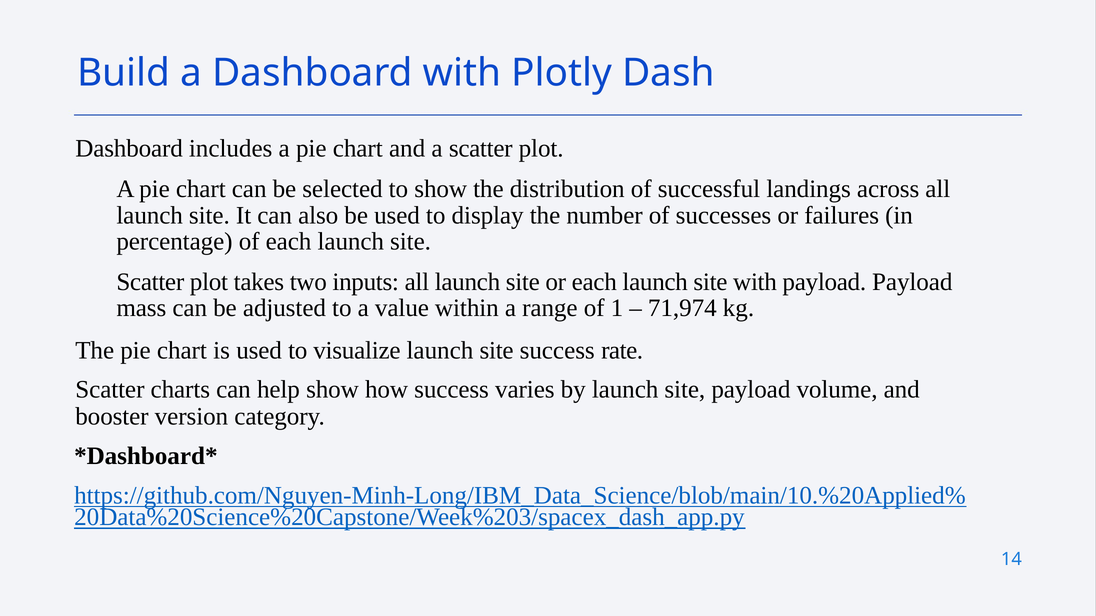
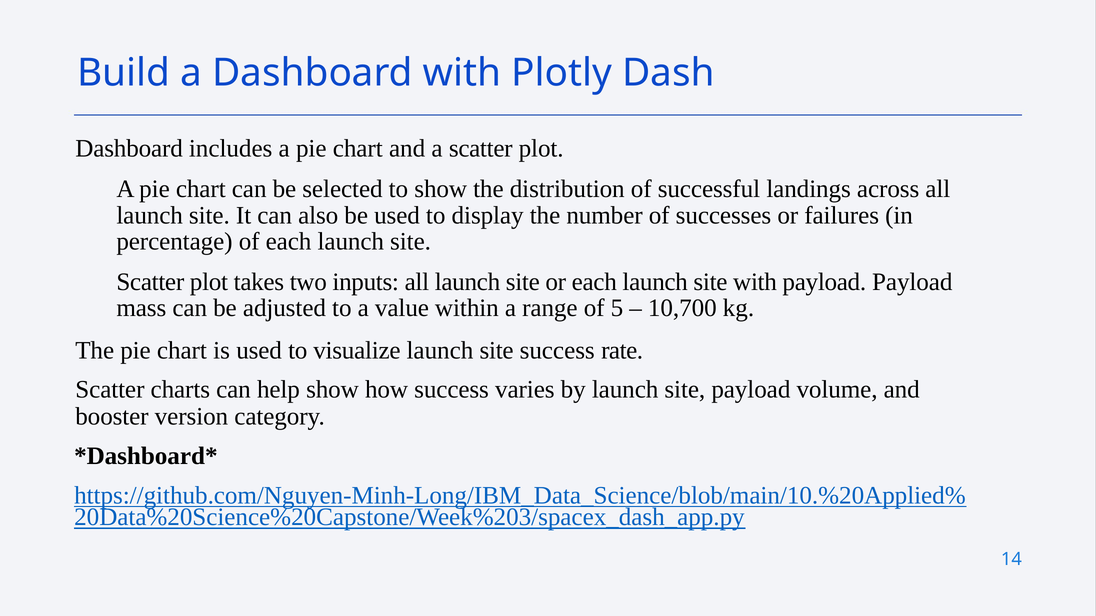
1: 1 -> 5 (617, 308)
71,974: 71,974 -> 10,700 (682, 308)
